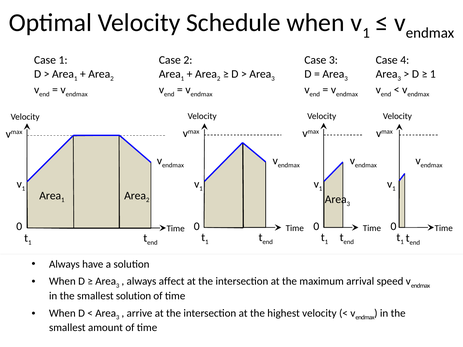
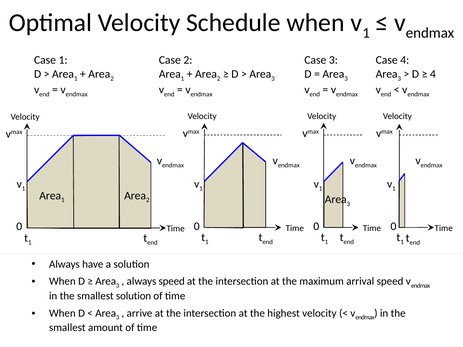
1: 1 -> 4 (433, 74)
always affect: affect -> speed (172, 282)
